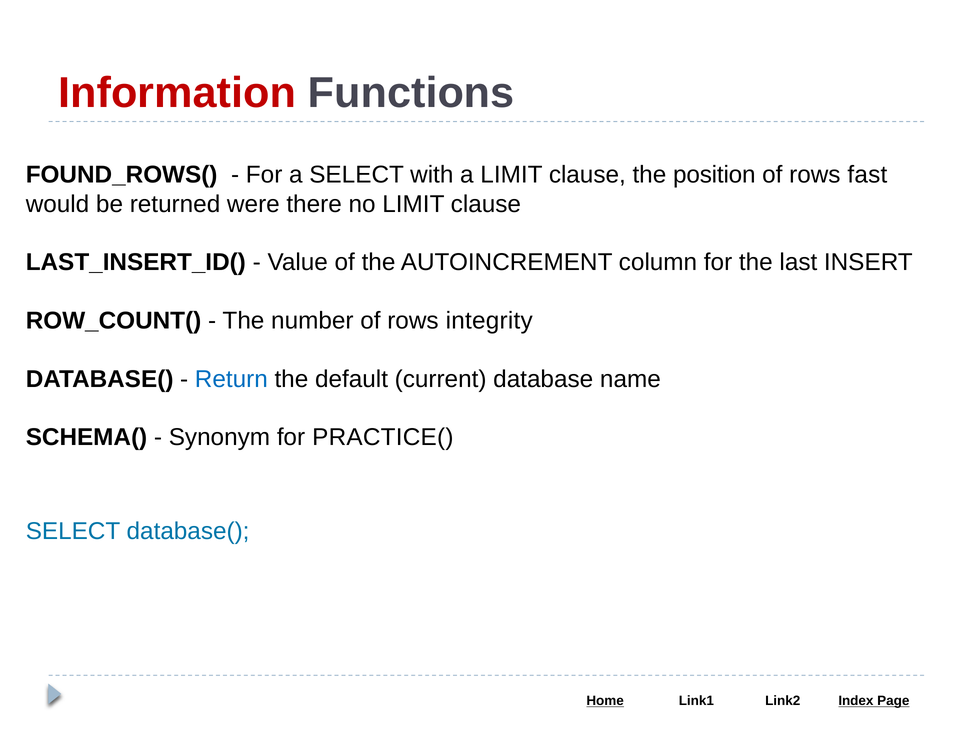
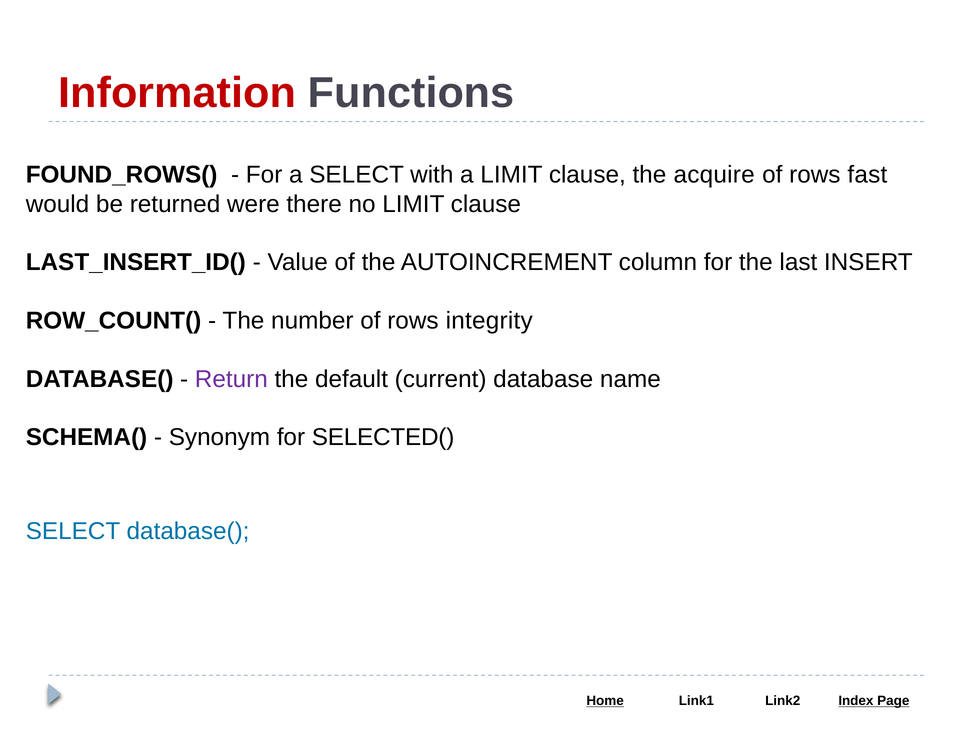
position: position -> acquire (714, 175)
Return colour: blue -> purple (231, 379)
PRACTICE(: PRACTICE( -> SELECTED( (383, 438)
